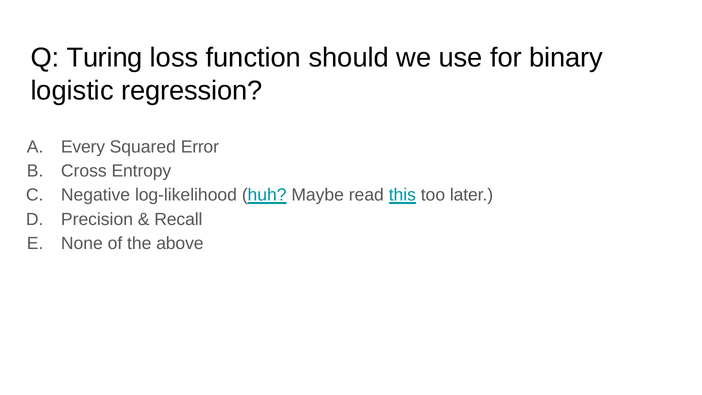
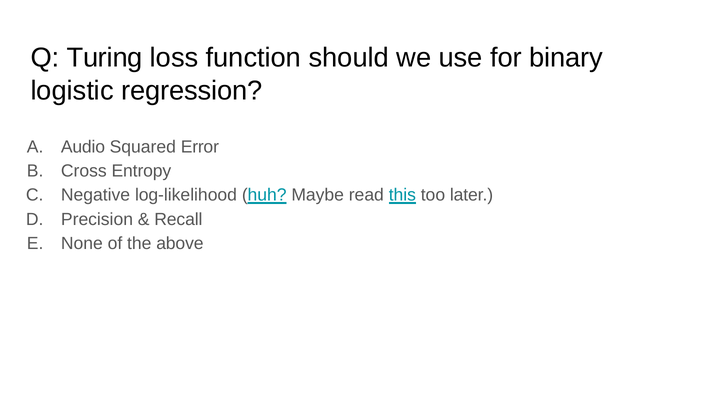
Every: Every -> Audio (83, 147)
